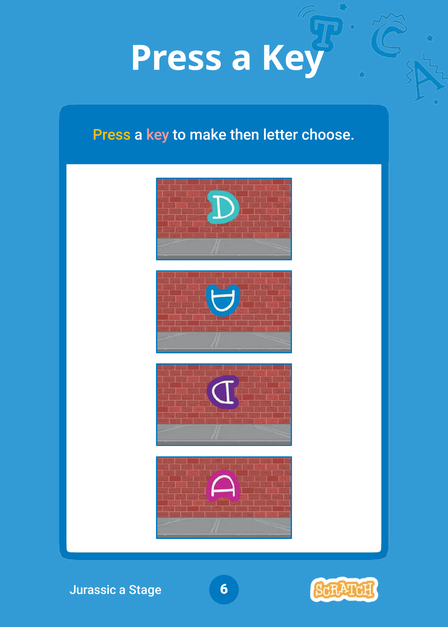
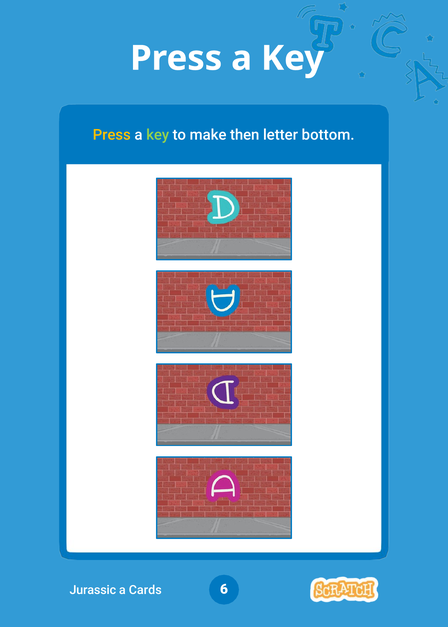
key colour: pink -> light green (158, 135)
choose: choose -> bottom (328, 135)
Stage: Stage -> Cards (145, 590)
